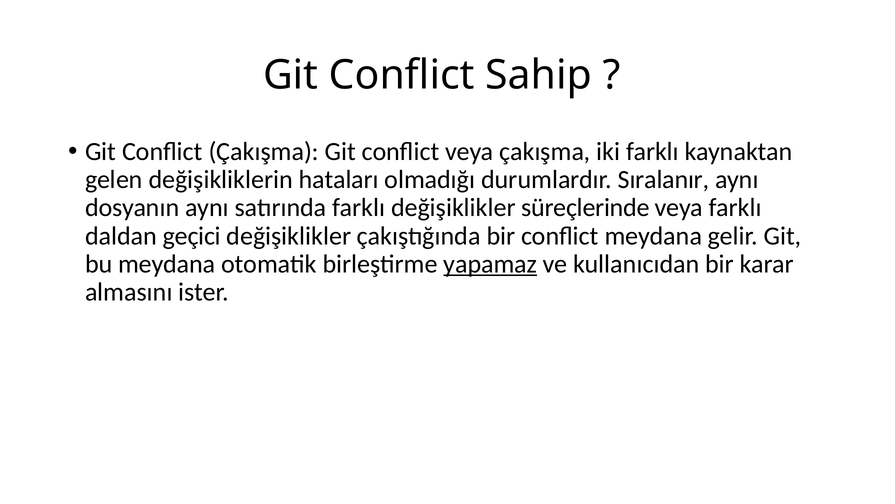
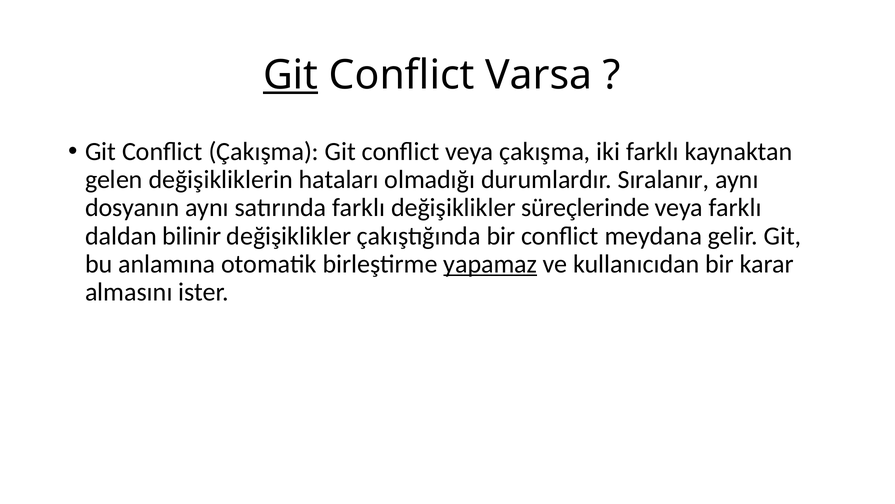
Git underline: none -> present (291, 75)
Sahip: Sahip -> Varsa (539, 75)
geçici: geçici -> bilinir (192, 236)
bu meydana: meydana -> anlamına (167, 264)
